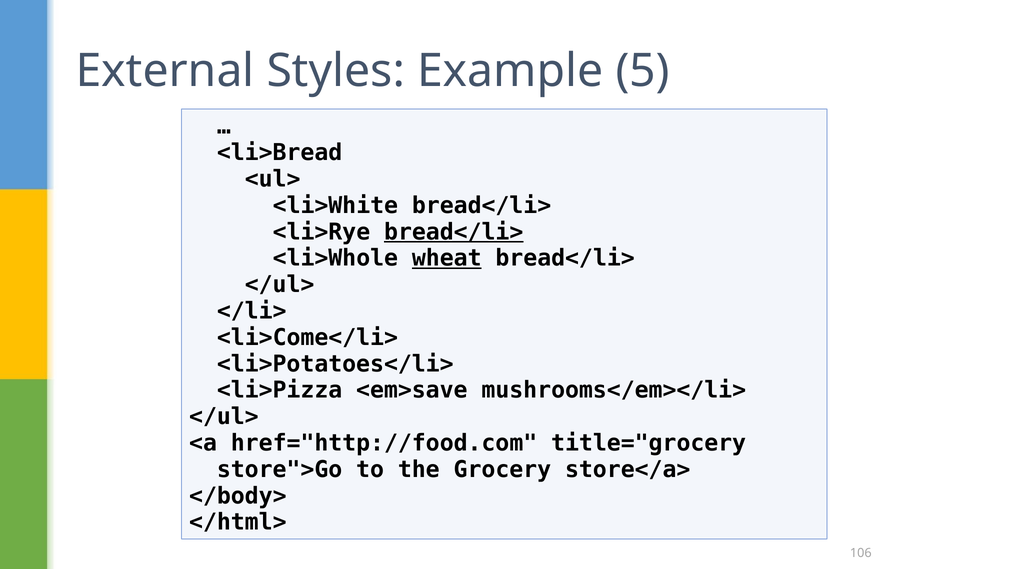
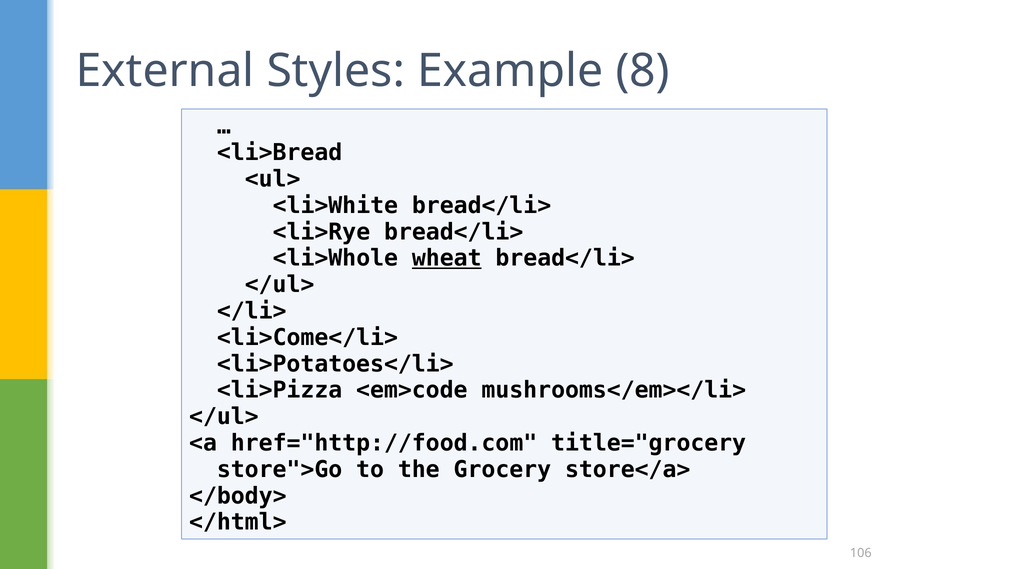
5: 5 -> 8 (643, 71)
bread</li> underline: present -> none (454, 232)
<em>save: <em>save -> <em>code (412, 390)
